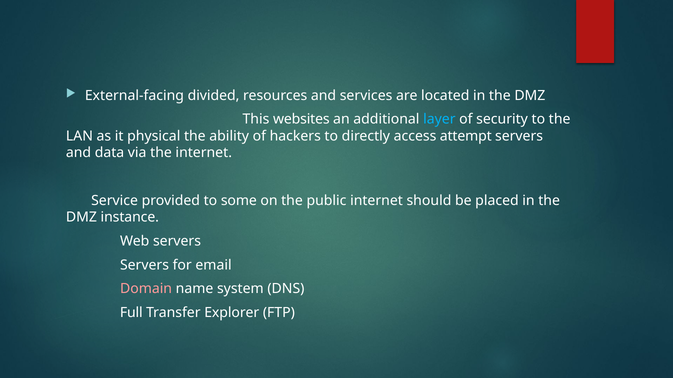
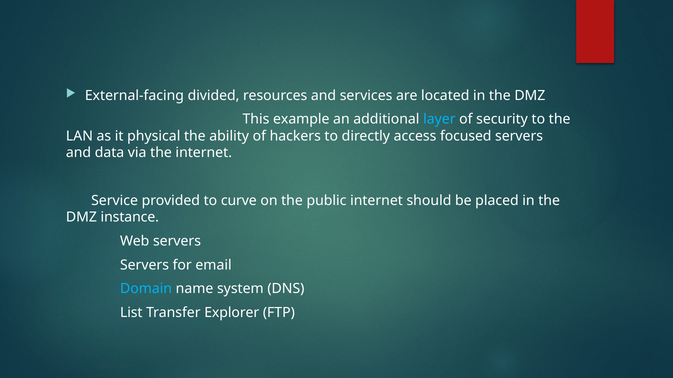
websites: websites -> example (301, 119)
attempt: attempt -> focused (466, 136)
some: some -> curve (239, 201)
Domain colour: pink -> light blue (146, 289)
Full: Full -> List (131, 313)
